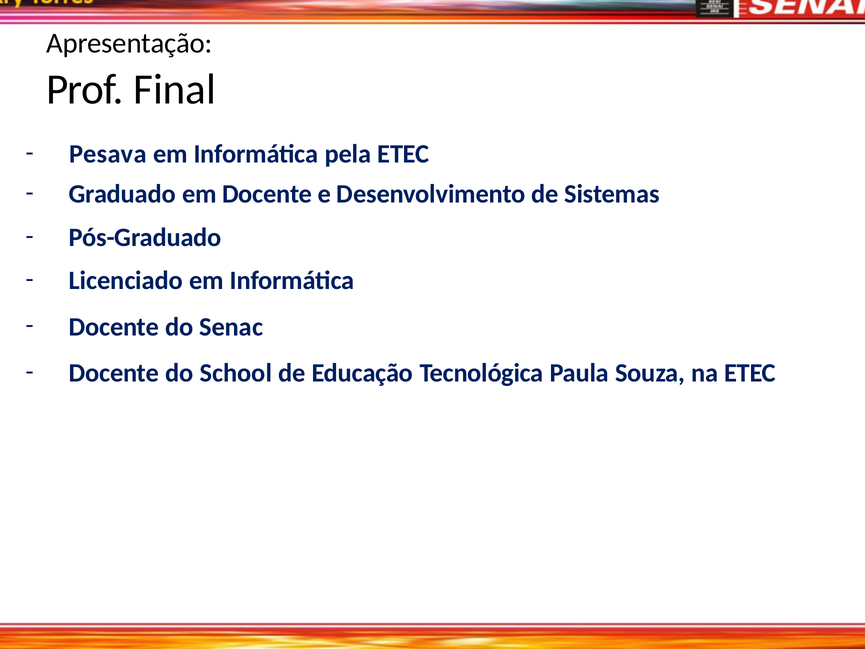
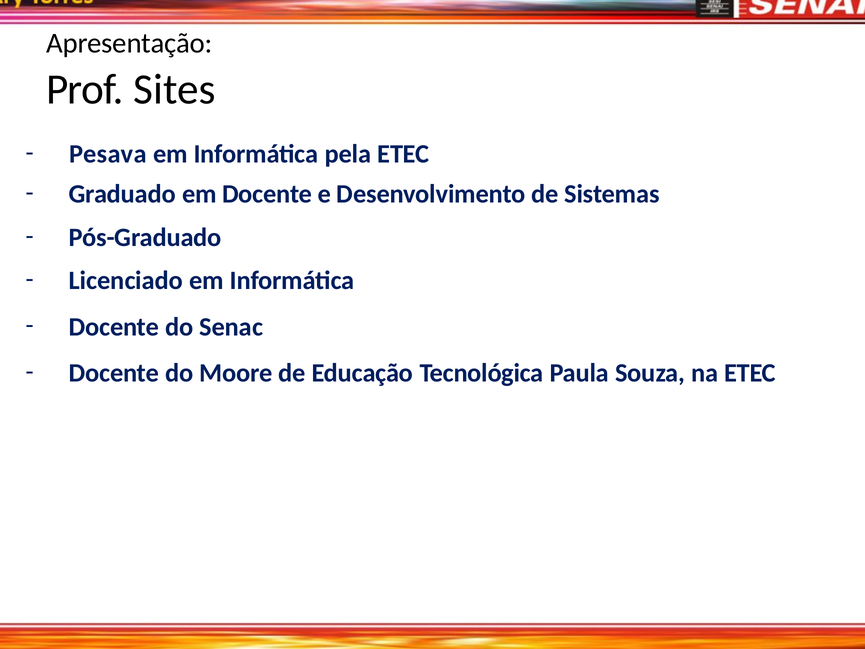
Final: Final -> Sites (175, 89)
School: School -> Moore (236, 373)
